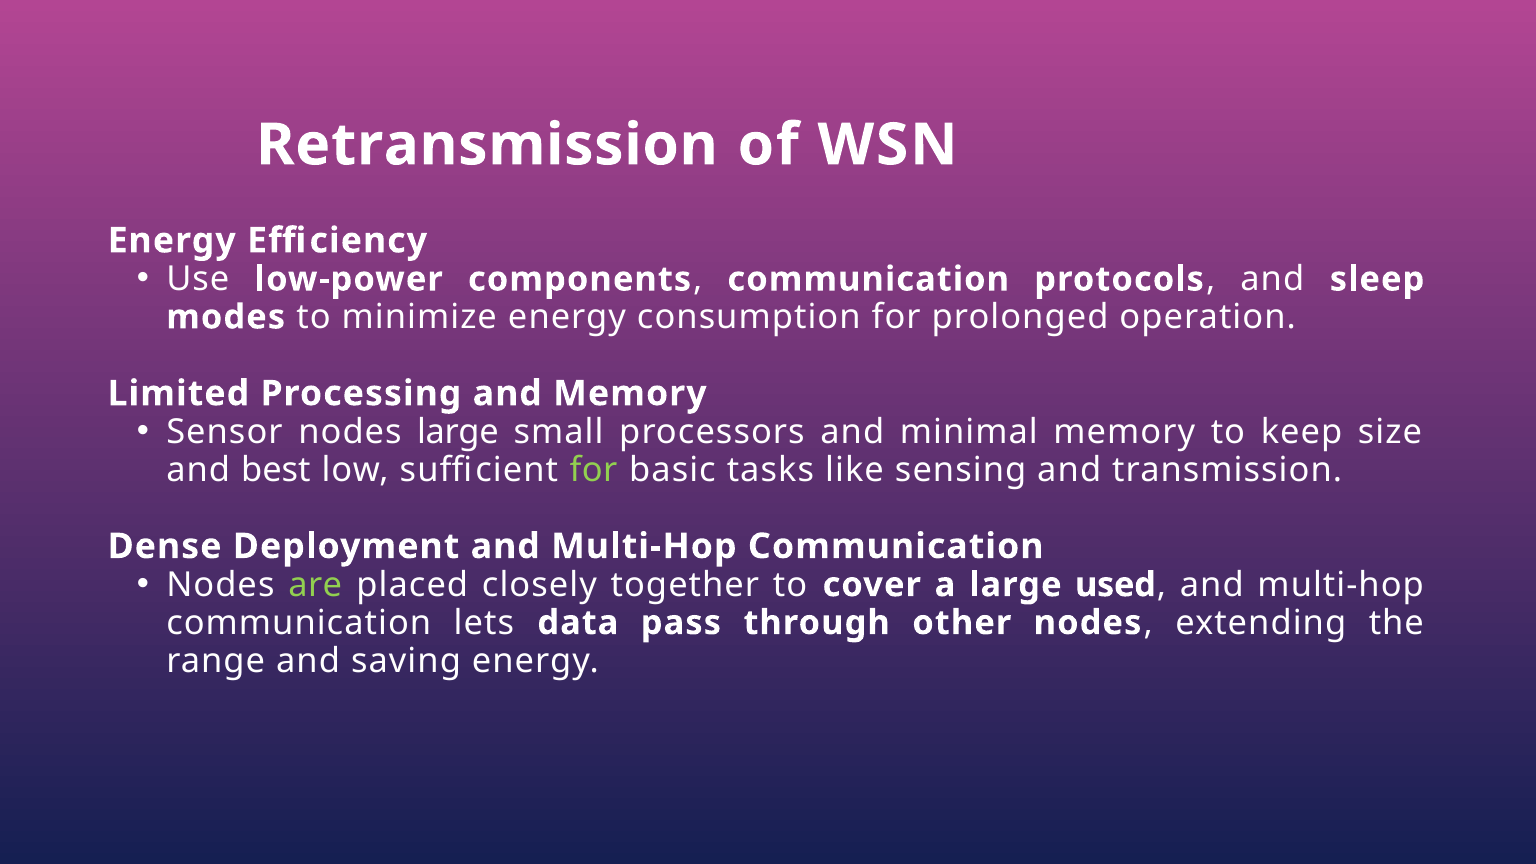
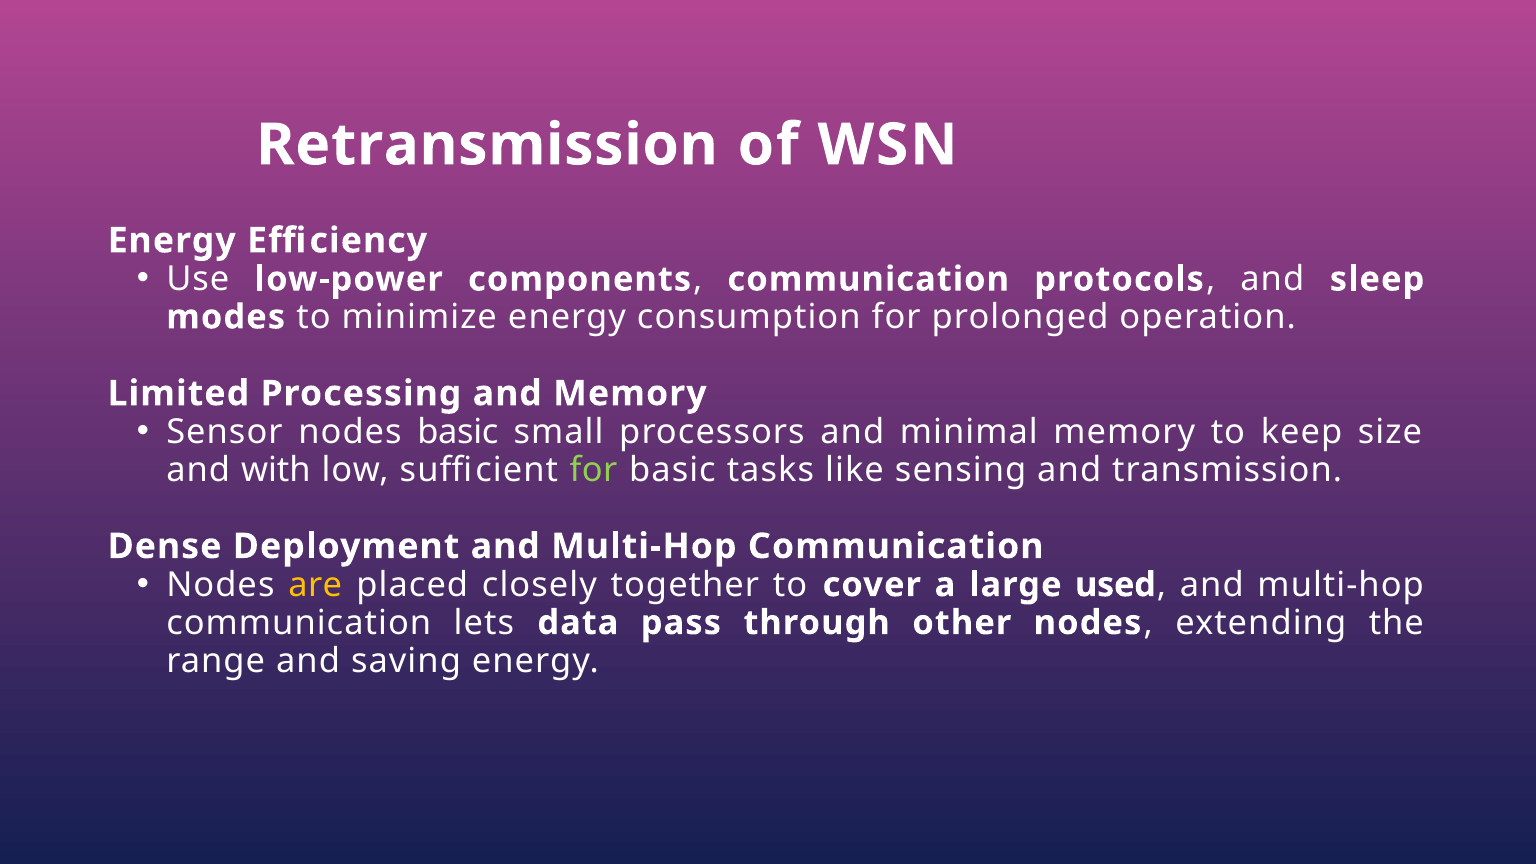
nodes large: large -> basic (458, 432)
best: best -> with (276, 470)
are colour: light green -> yellow (315, 585)
